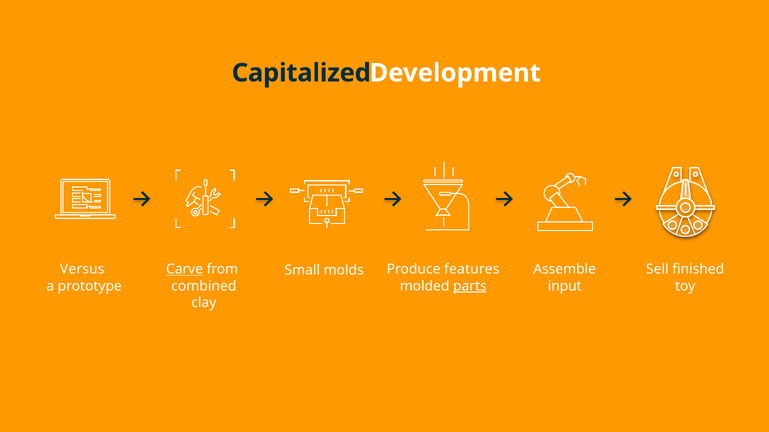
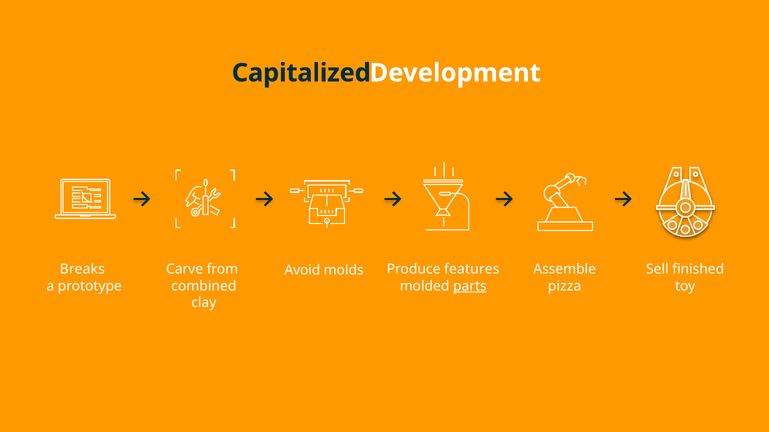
Versus: Versus -> Breaks (82, 270)
Carve underline: present -> none (185, 270)
Small: Small -> Avoid (302, 270)
input: input -> pizza (565, 286)
